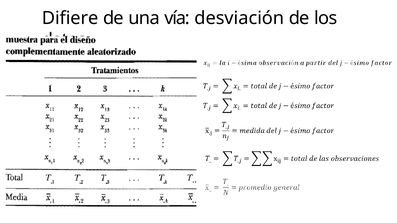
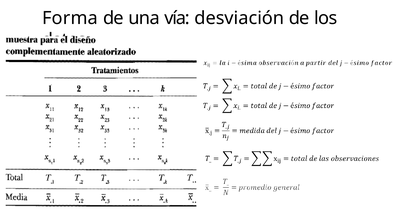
Difiere: Difiere -> Forma (70, 18)
